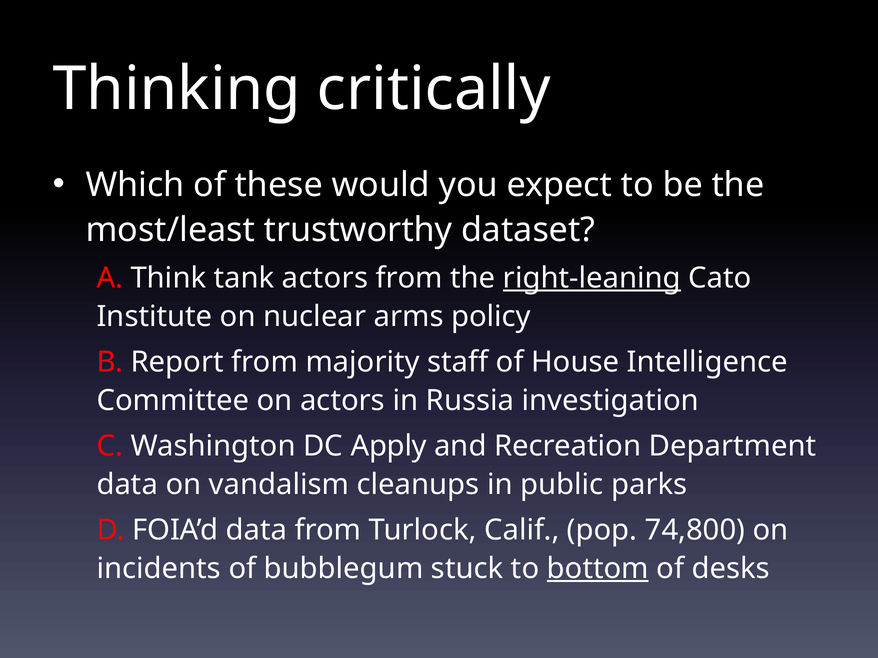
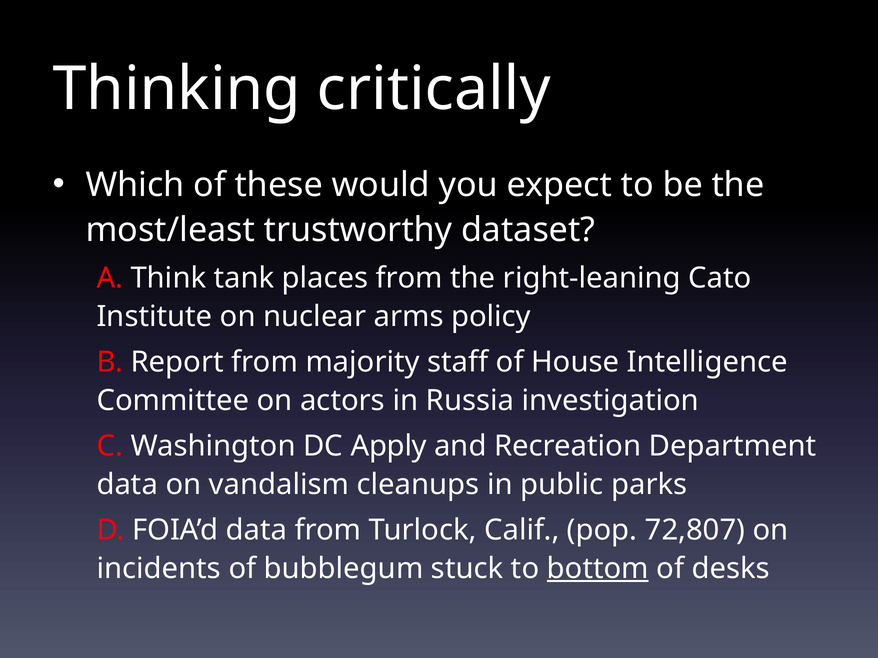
tank actors: actors -> places (325, 278)
right-leaning underline: present -> none (592, 278)
74,800: 74,800 -> 72,807 (695, 530)
